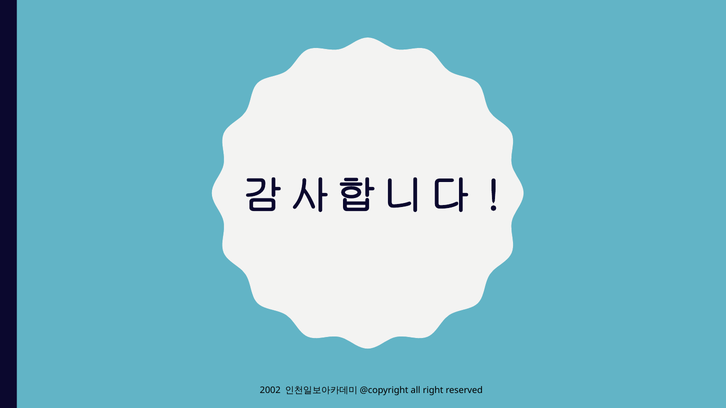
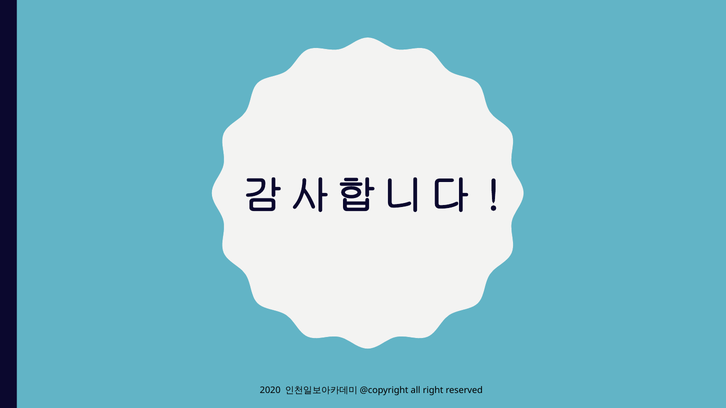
2002: 2002 -> 2020 (270, 391)
